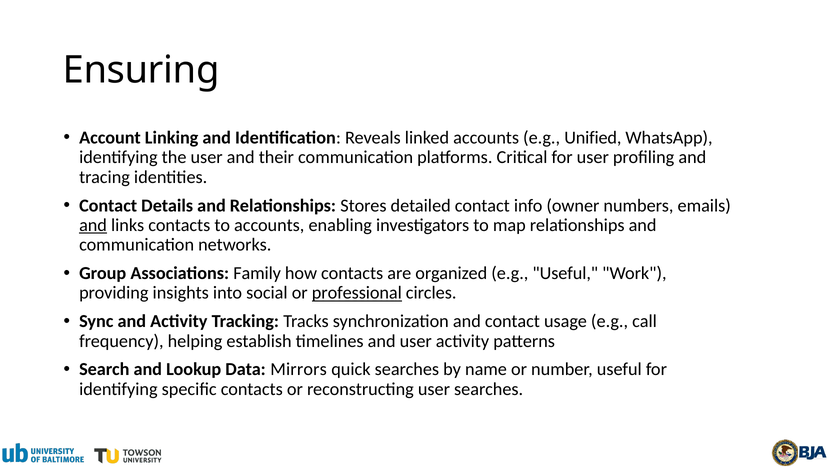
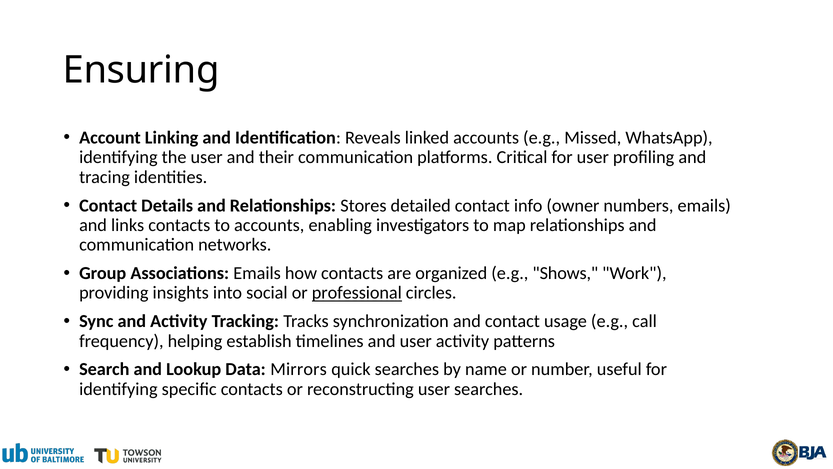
Unified: Unified -> Missed (593, 138)
and underline: present -> none (93, 225)
Associations Family: Family -> Emails (257, 273)
e.g Useful: Useful -> Shows (565, 273)
